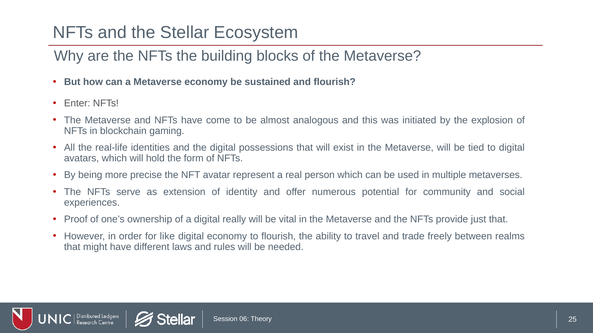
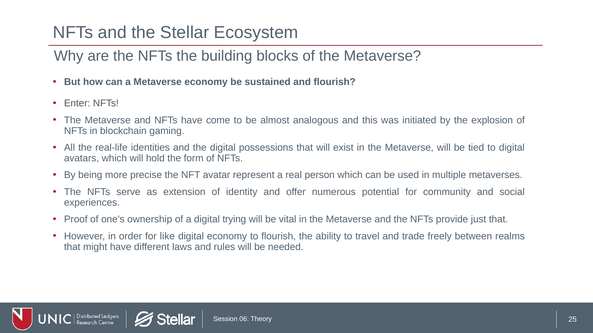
really: really -> trying (234, 220)
